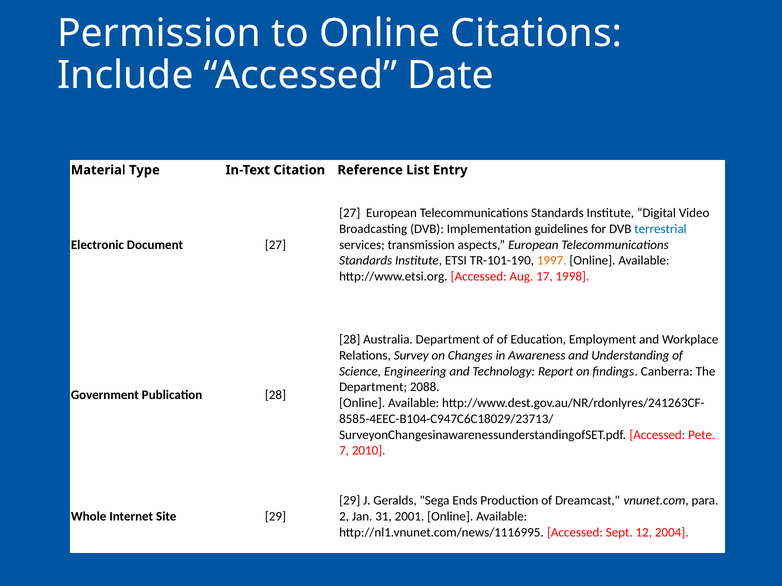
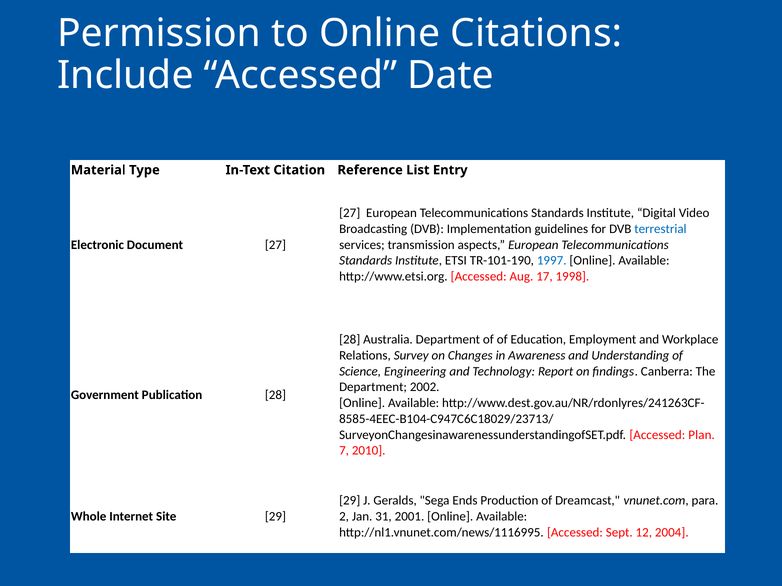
1997 colour: orange -> blue (552, 261)
2088: 2088 -> 2002 (425, 388)
Pete: Pete -> Plan (702, 435)
